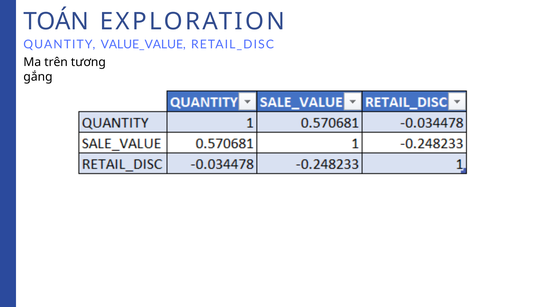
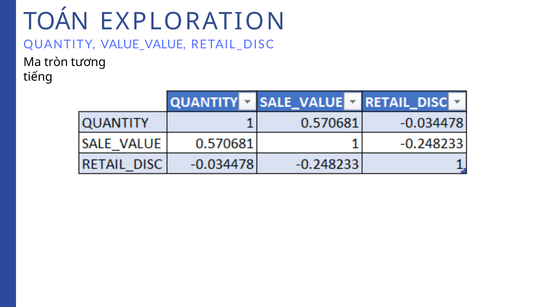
trên: trên -> tròn (56, 62)
gắng: gắng -> tiếng (38, 77)
